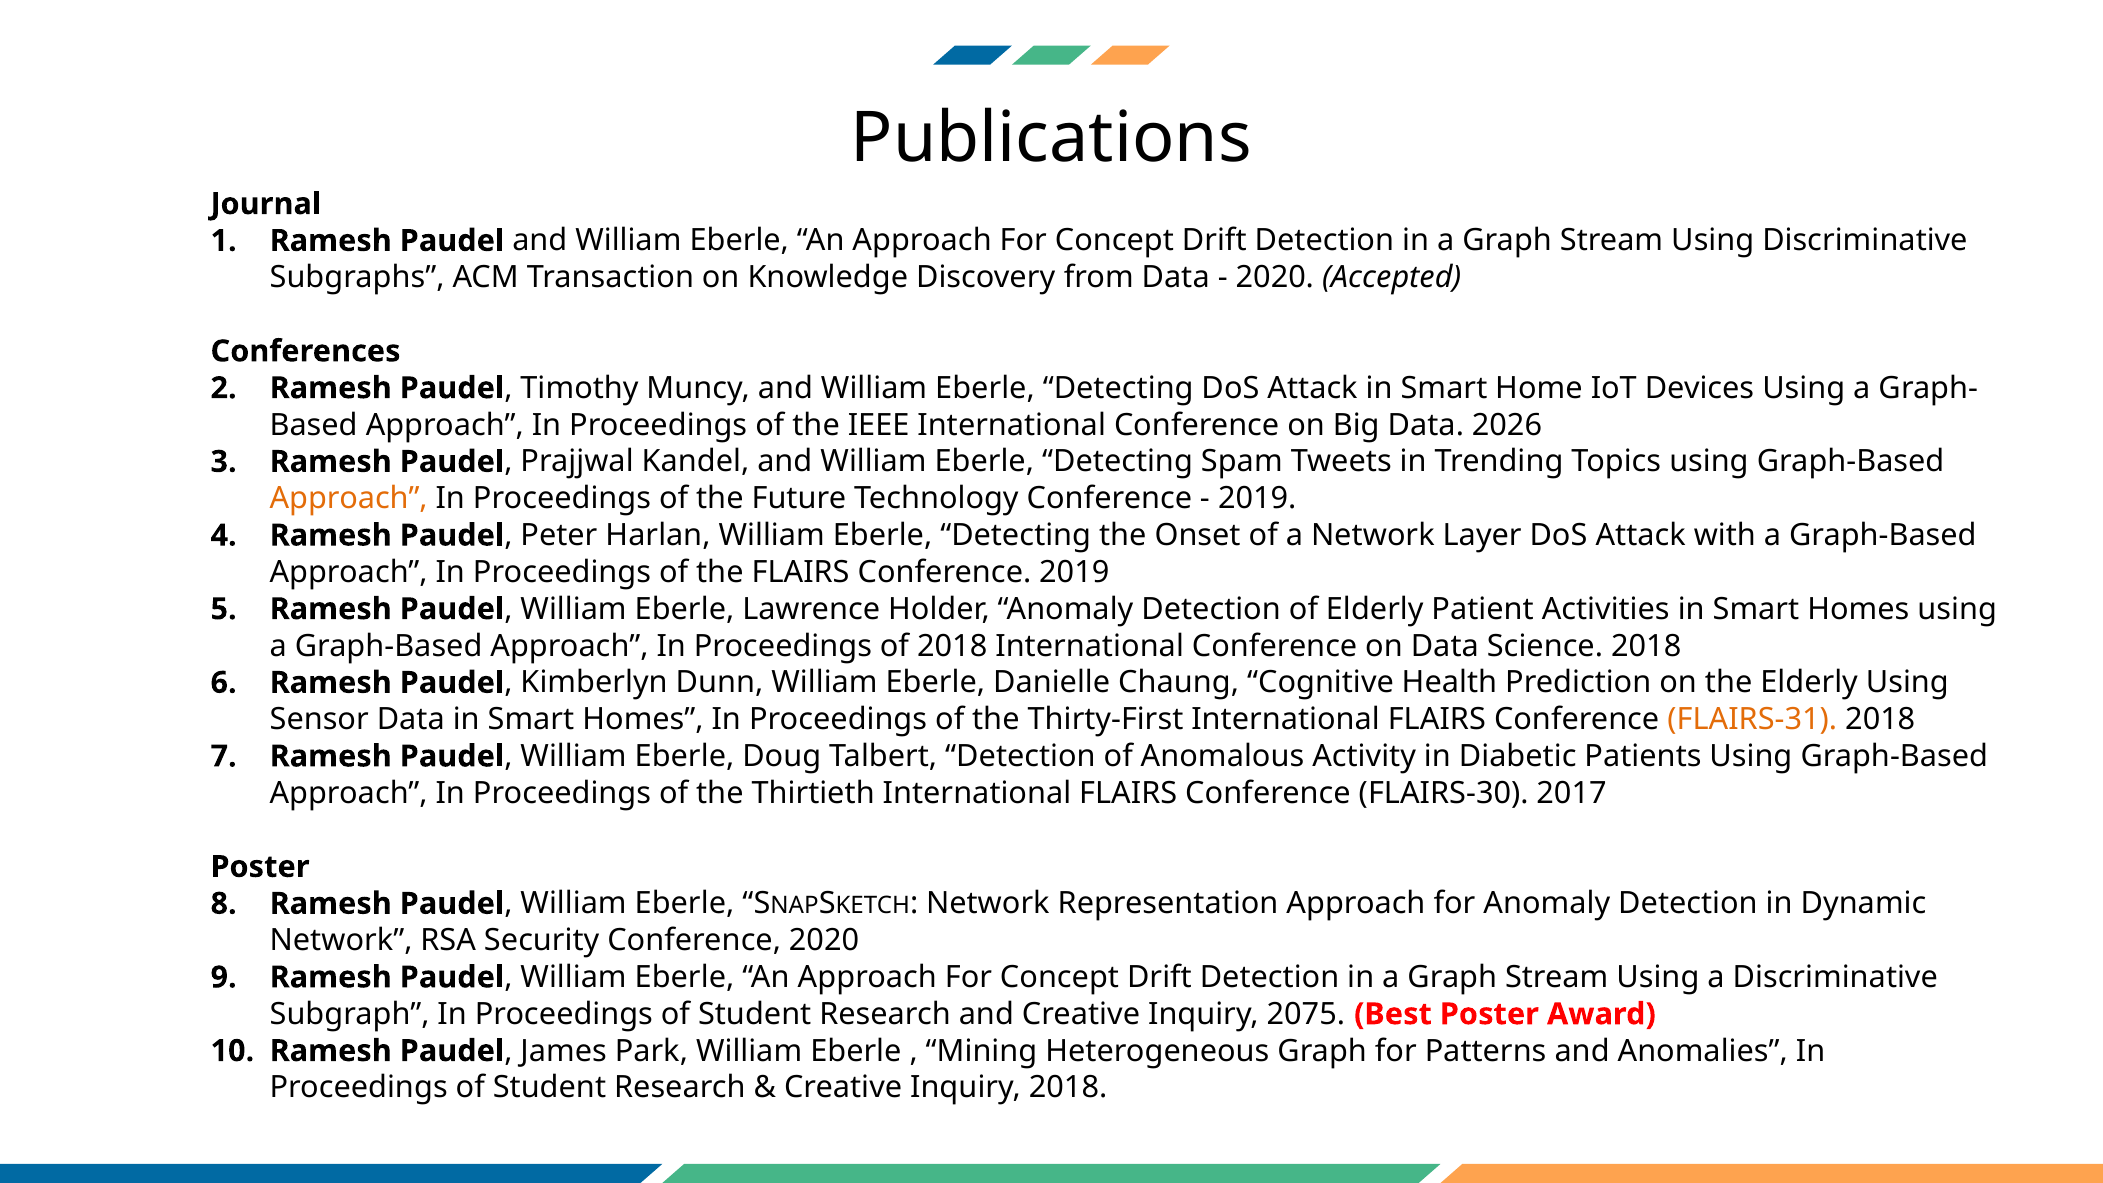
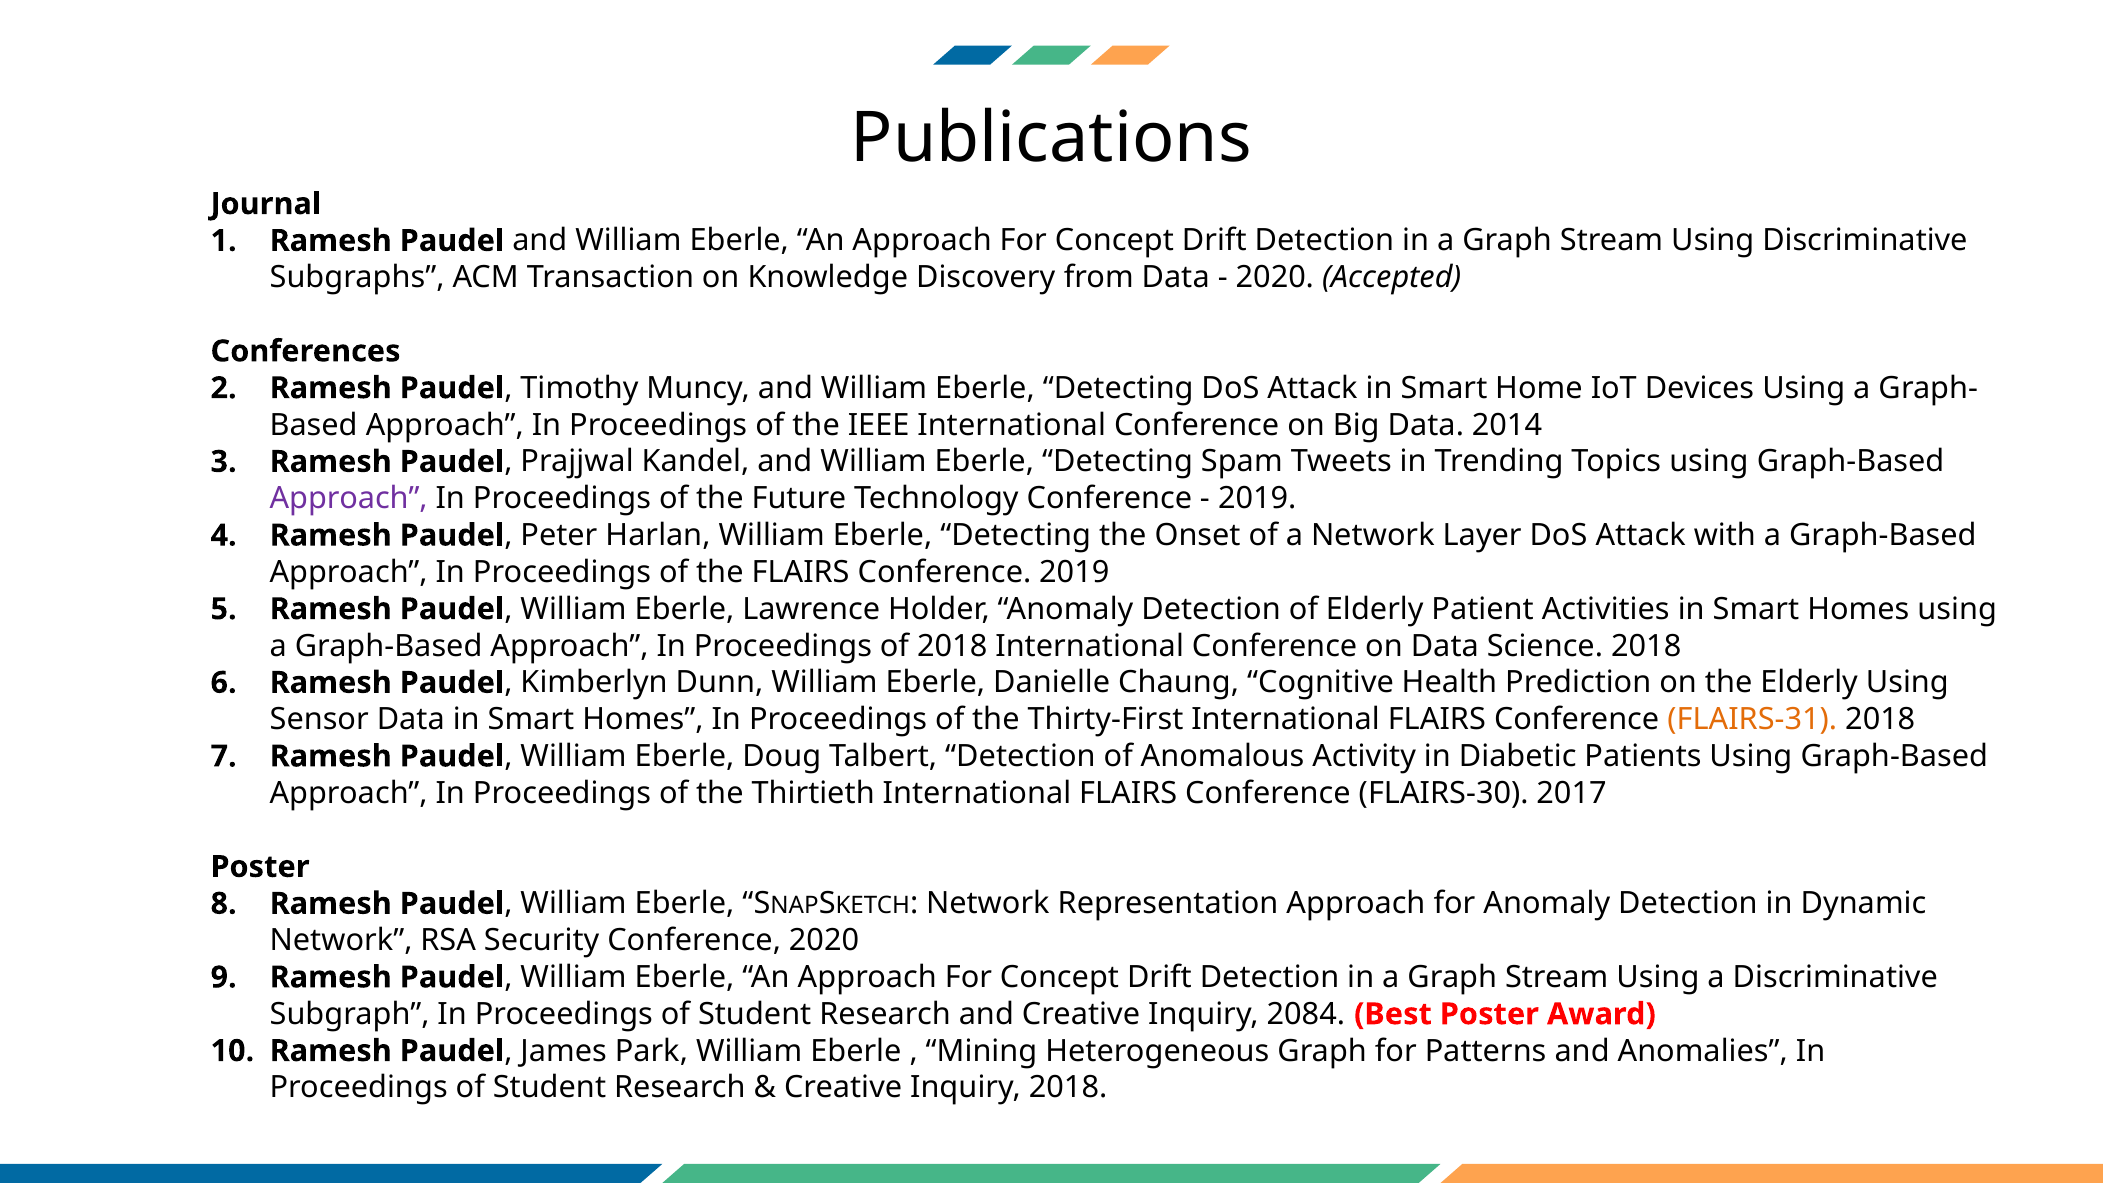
2026: 2026 -> 2014 (1507, 425)
Approach colour: orange -> purple (349, 499)
2075: 2075 -> 2084 (1306, 1014)
